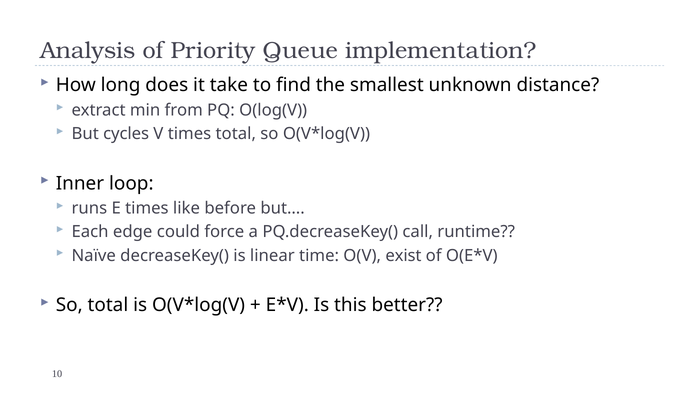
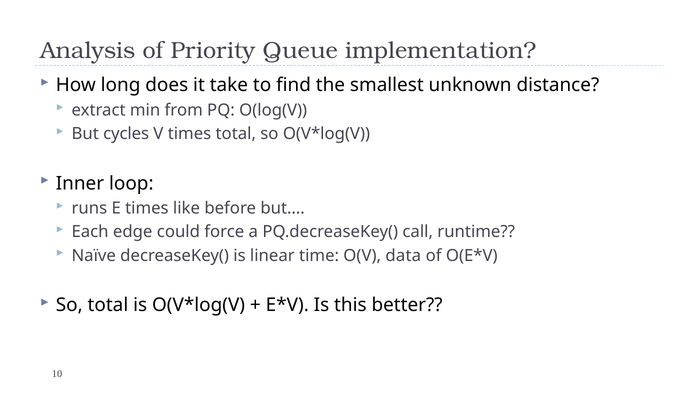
exist: exist -> data (403, 256)
